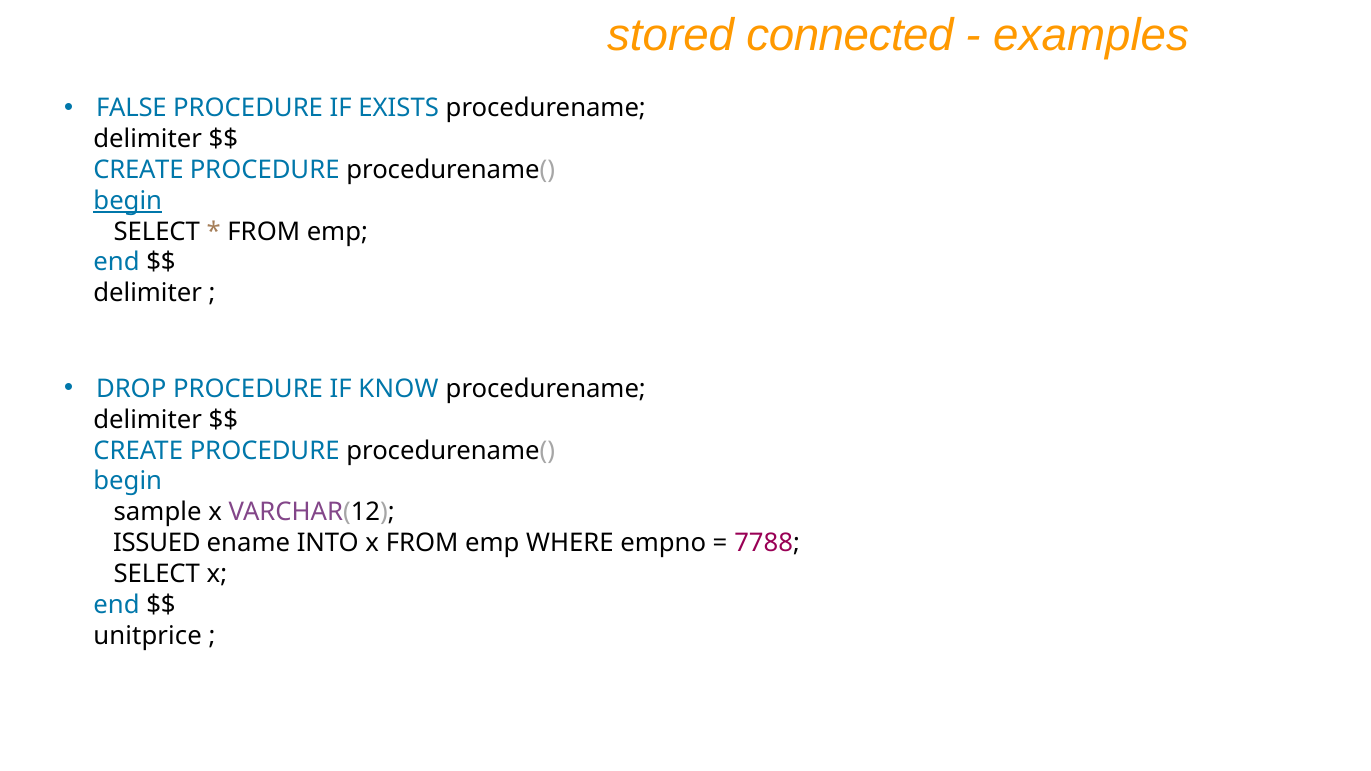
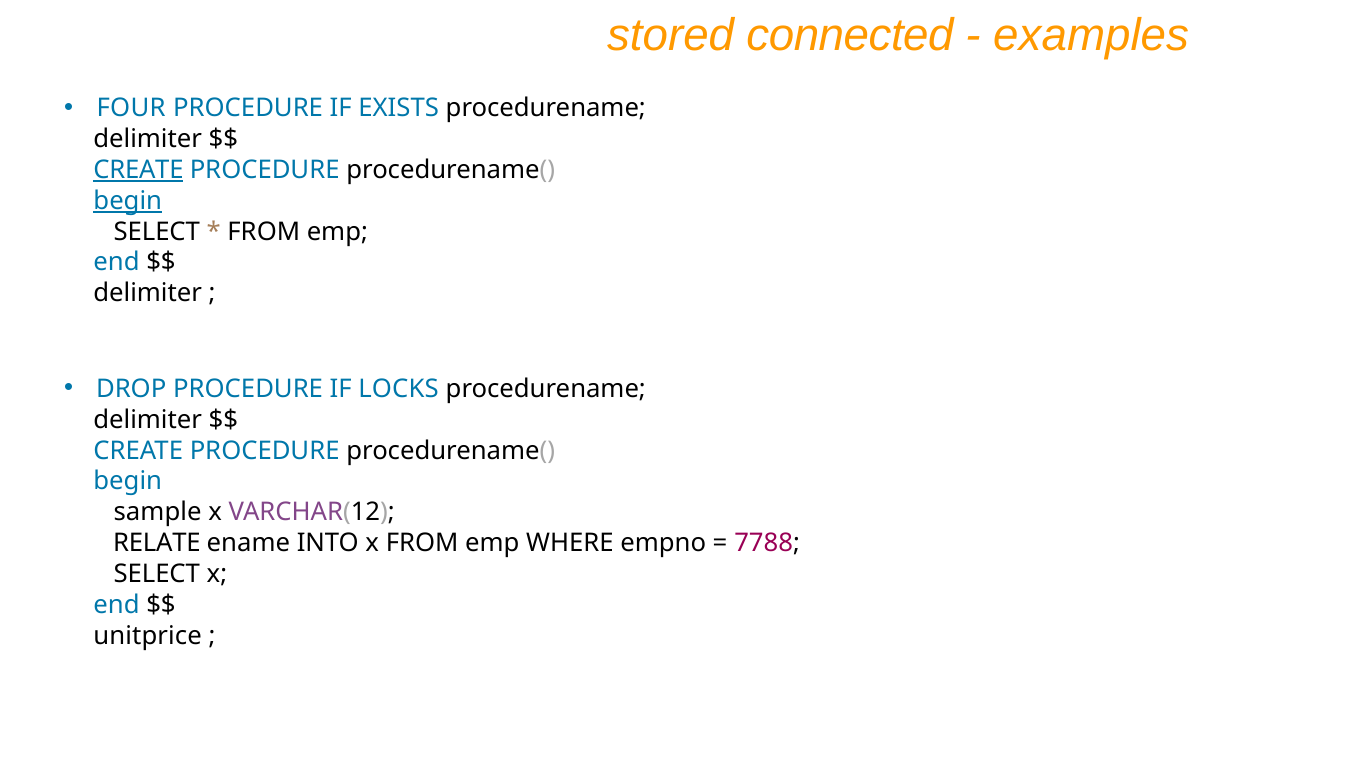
FALSE: FALSE -> FOUR (131, 108)
CREATE underline: none -> present (138, 170)
KNOW: KNOW -> LOCKS (399, 389)
ISSUED: ISSUED -> RELATE (157, 543)
